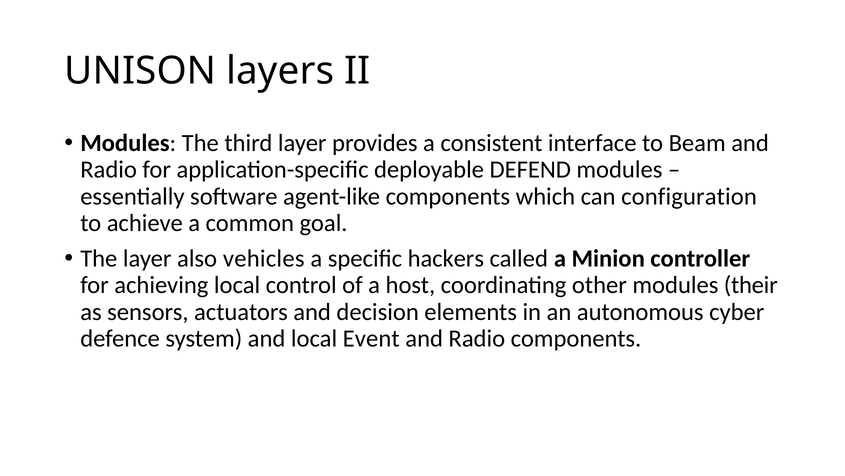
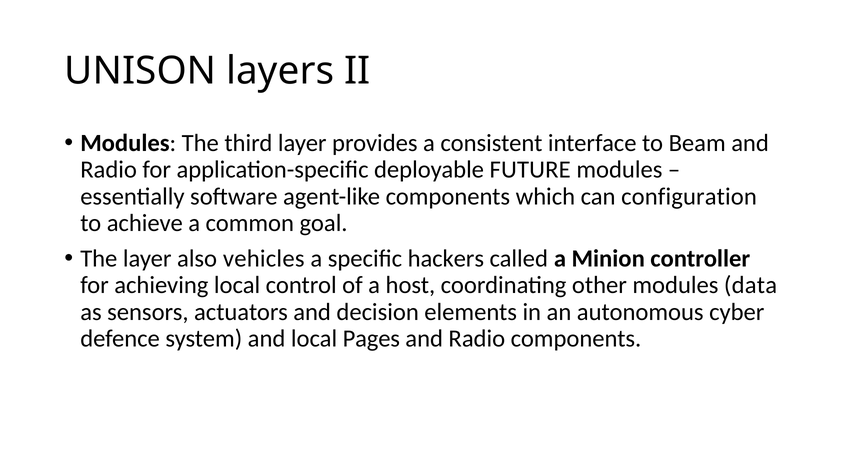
DEFEND: DEFEND -> FUTURE (530, 169)
their: their -> data (751, 285)
Event: Event -> Pages (371, 338)
